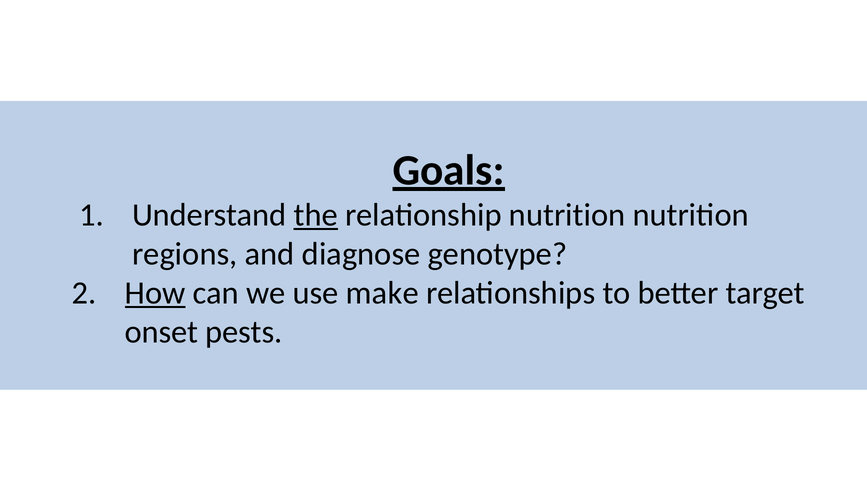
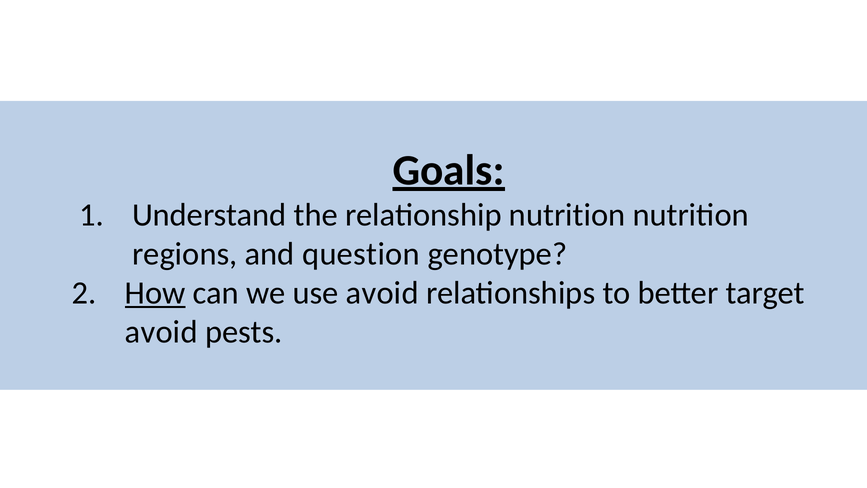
the underline: present -> none (316, 215)
diagnose: diagnose -> question (361, 254)
use make: make -> avoid (382, 293)
onset: onset -> avoid (161, 332)
